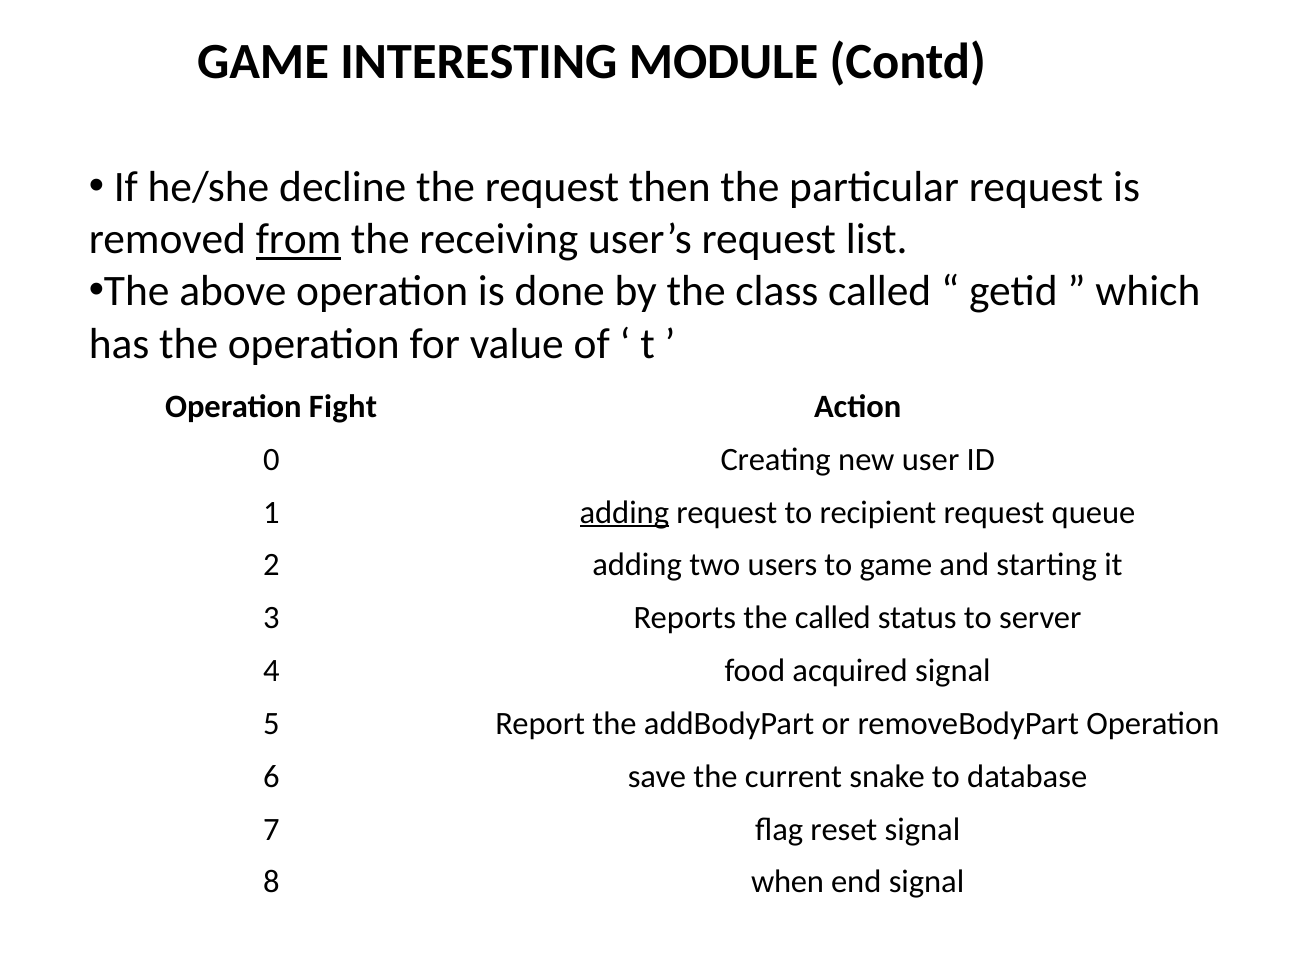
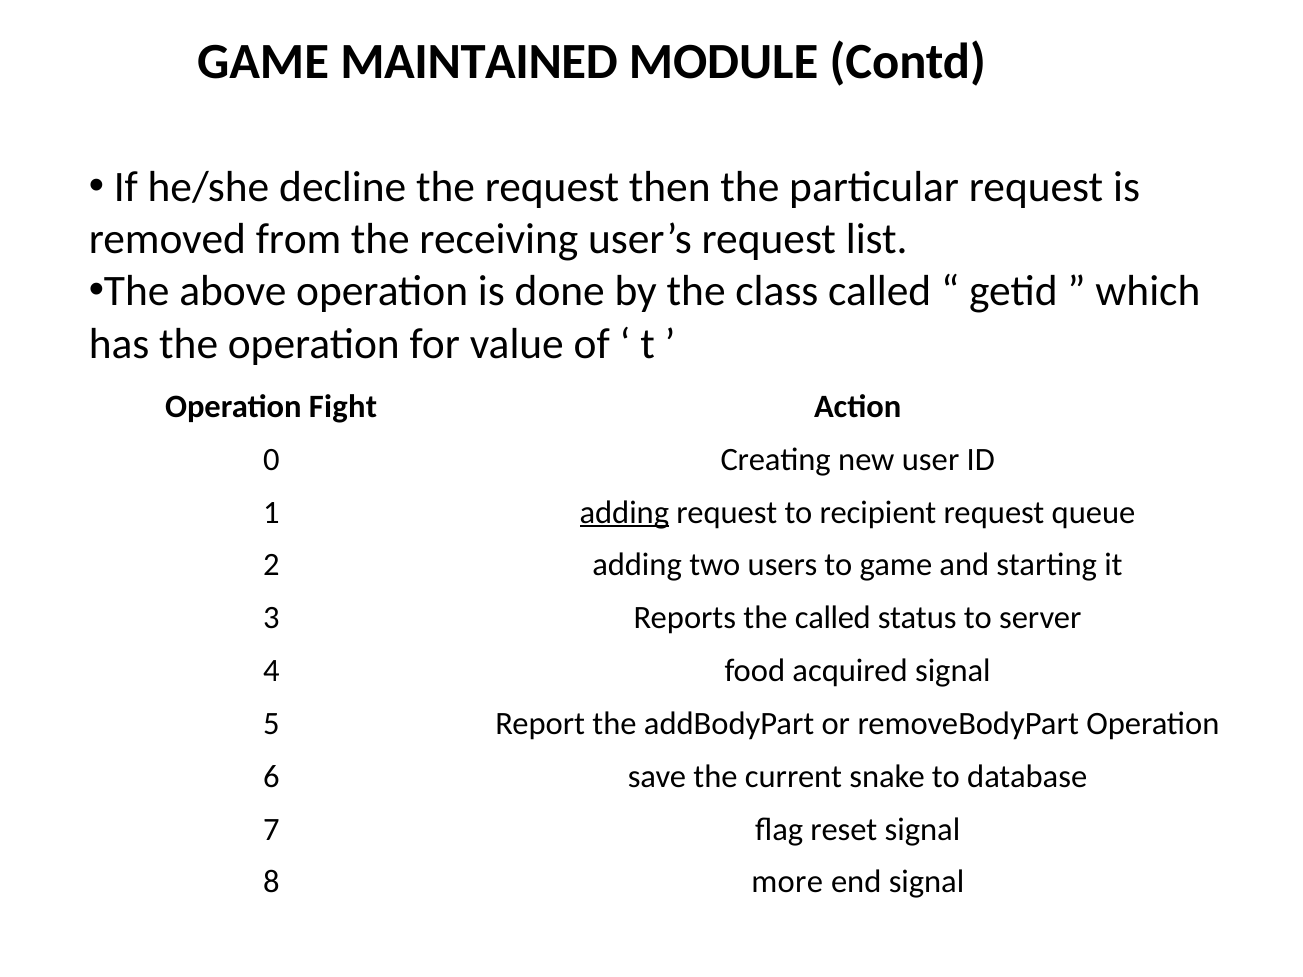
INTERESTING: INTERESTING -> MAINTAINED (479, 62)
from underline: present -> none (298, 240)
when: when -> more (787, 882)
